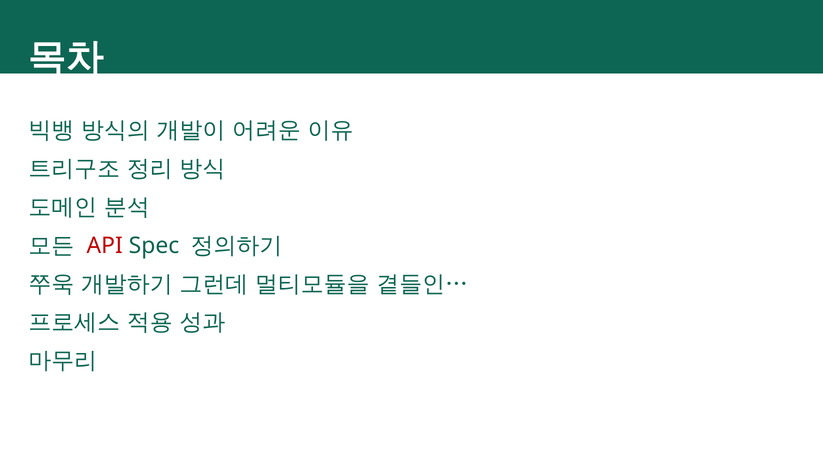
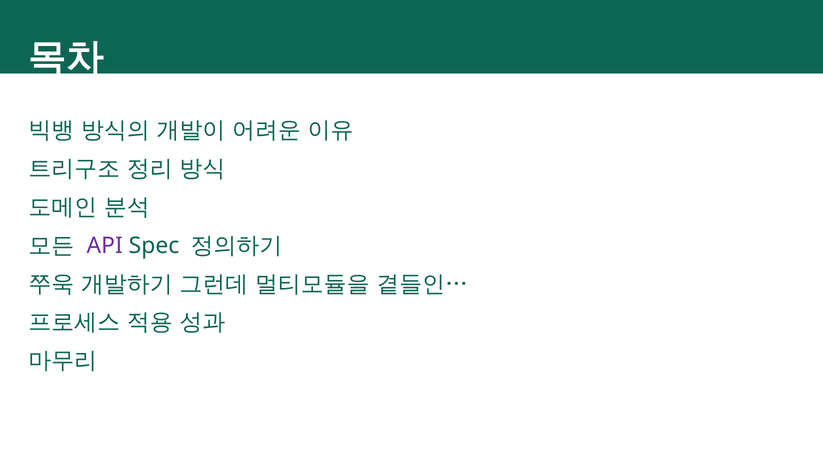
API colour: red -> purple (105, 246)
